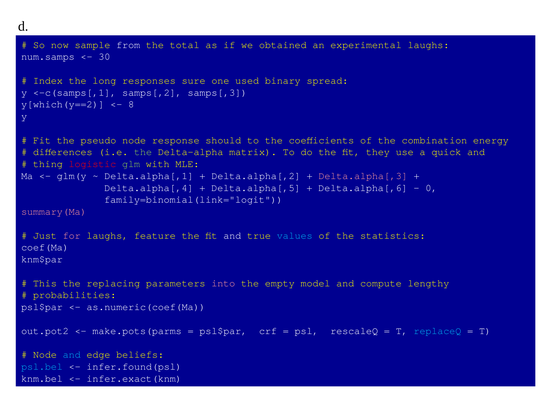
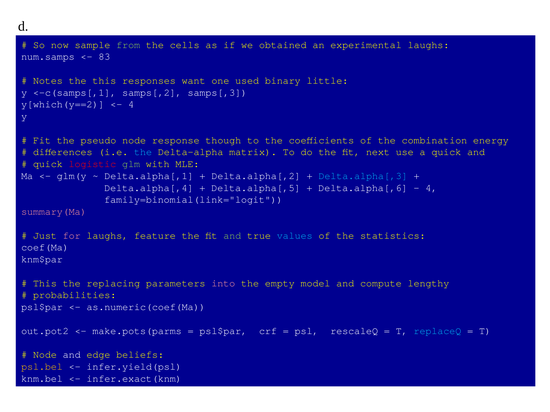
from colour: white -> light green (128, 45)
total: total -> cells (185, 45)
30: 30 -> 83 (104, 57)
Index: Index -> Notes (48, 81)
the long: long -> this (104, 81)
sure: sure -> want (194, 81)
spread: spread -> little (327, 81)
8: 8 -> 4 (131, 104)
should: should -> though (223, 140)
the colour: light green -> light blue (143, 152)
they: they -> next (378, 152)
thing: thing -> quick (48, 164)
Delta.alpha[,3 colour: pink -> light blue (363, 176)
0: 0 -> 4 (431, 188)
and colour: white -> light green (232, 236)
and colour: light blue -> white (72, 355)
psl.bel colour: light blue -> yellow (42, 367)
infer.found(psl: infer.found(psl -> infer.yield(psl (134, 367)
